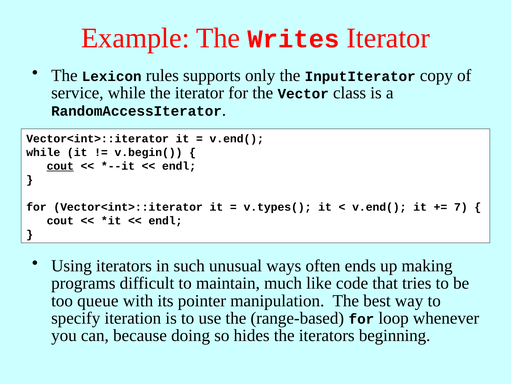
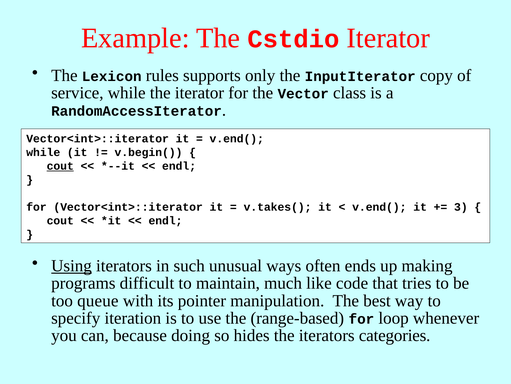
Writes: Writes -> Cstdio (293, 39)
v.types(: v.types( -> v.takes( (278, 207)
7: 7 -> 3 (461, 207)
Using underline: none -> present (71, 265)
beginning: beginning -> categories (395, 335)
